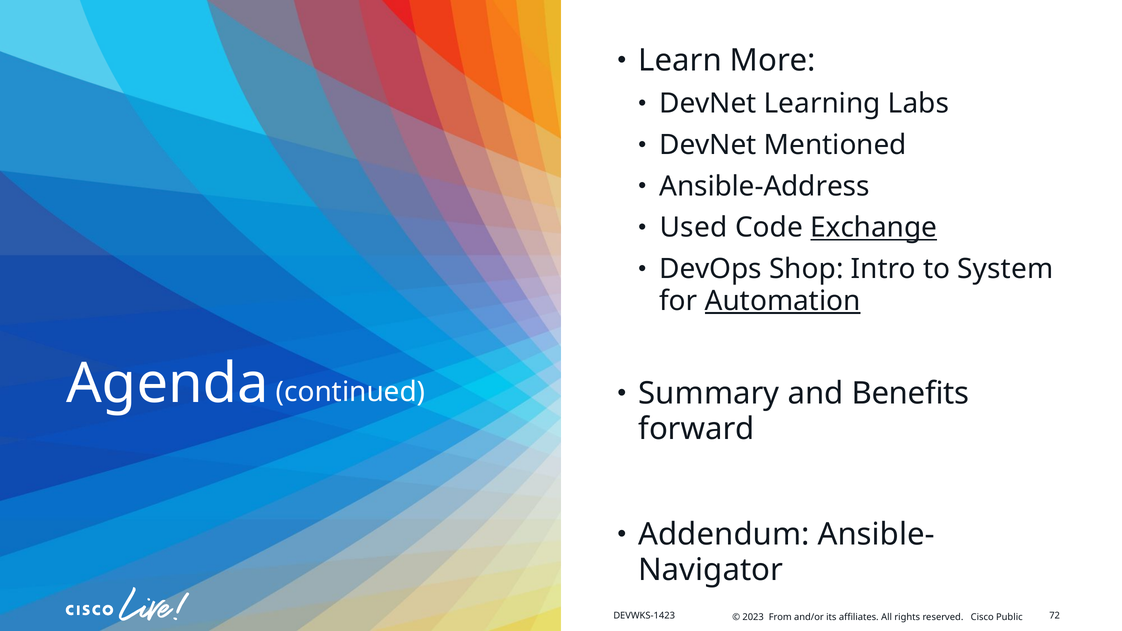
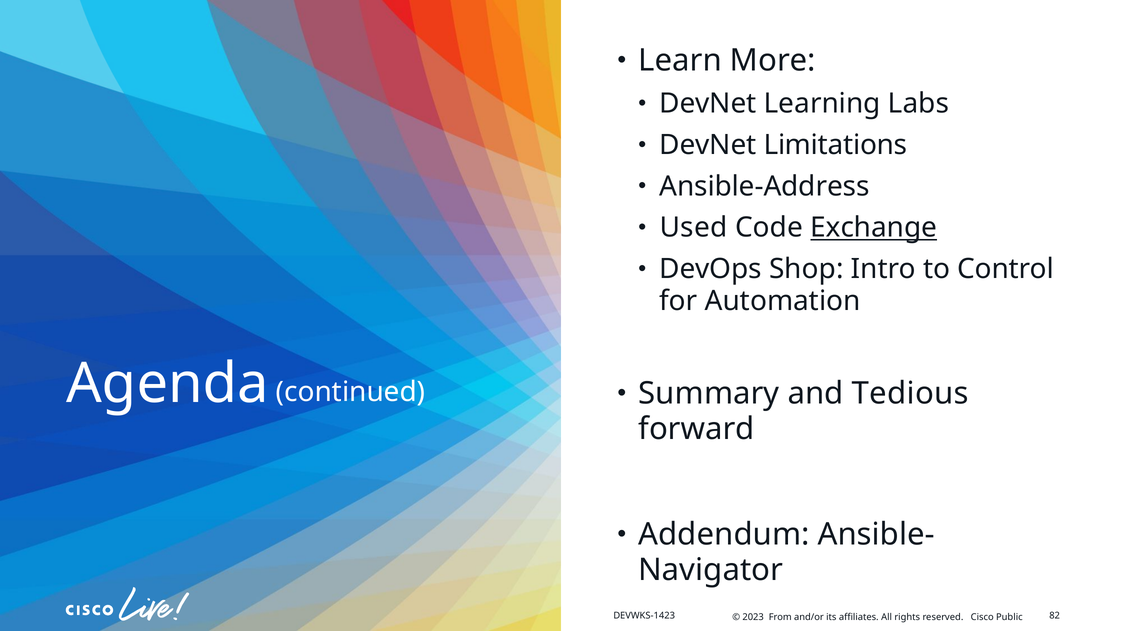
Mentioned: Mentioned -> Limitations (835, 145)
System: System -> Control (1006, 269)
Automation underline: present -> none (783, 301)
Benefits: Benefits -> Tedious (910, 393)
72: 72 -> 82 (1055, 616)
